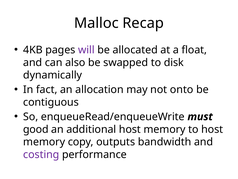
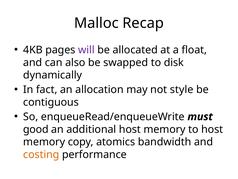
onto: onto -> style (182, 89)
outputs: outputs -> atomics (116, 142)
costing colour: purple -> orange (41, 154)
